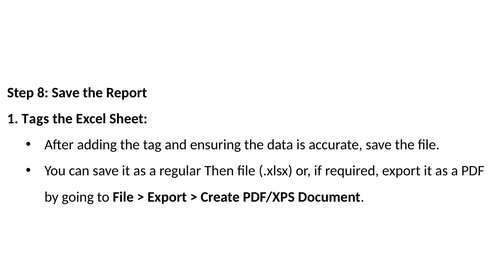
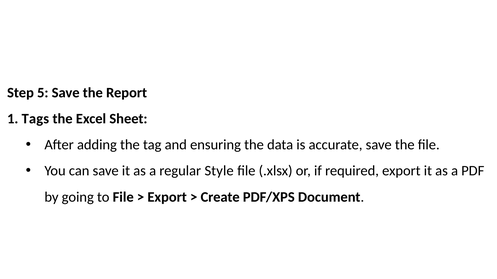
8: 8 -> 5 (43, 93)
Then: Then -> Style (219, 171)
